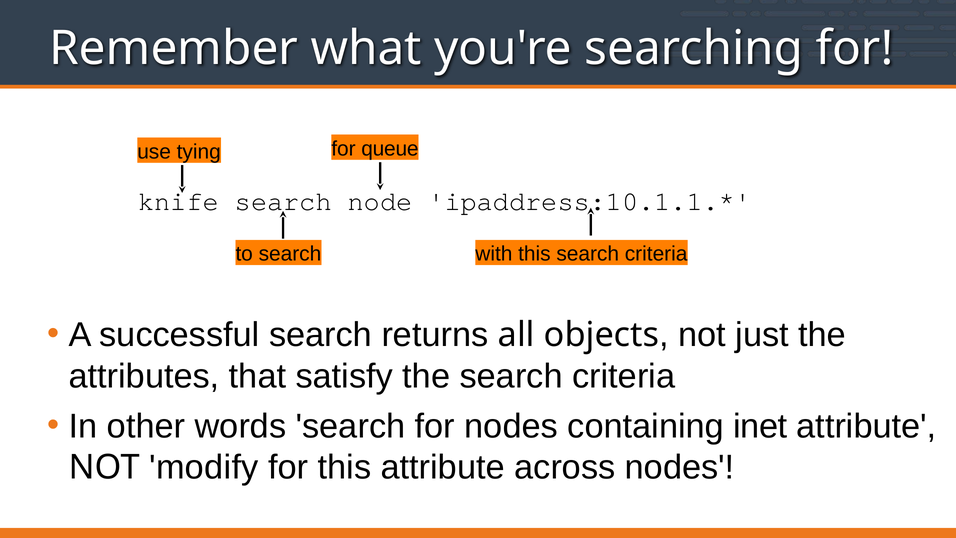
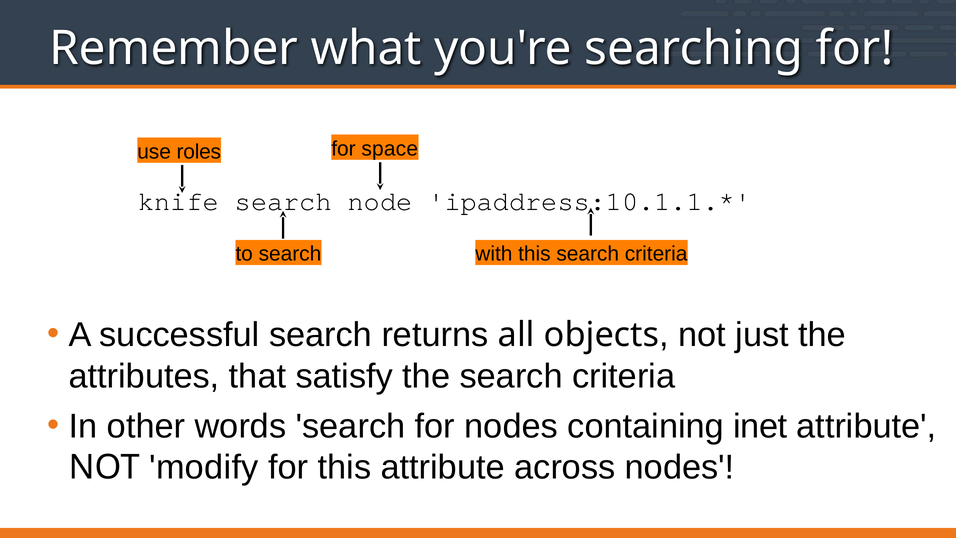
tying: tying -> roles (199, 152)
queue: queue -> space (390, 149)
